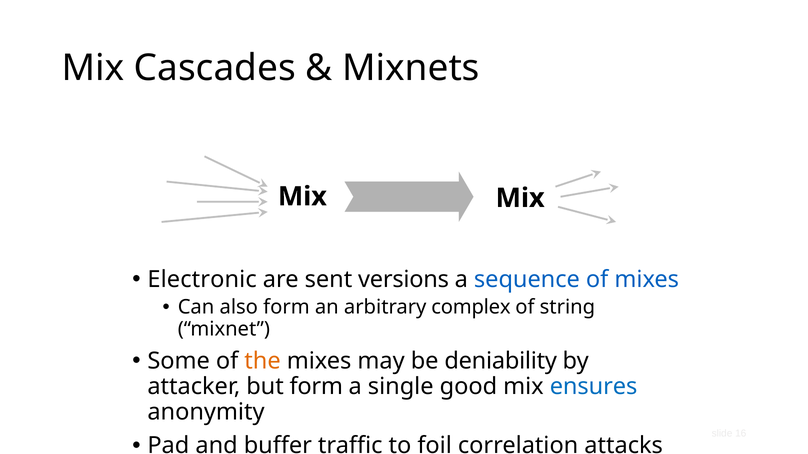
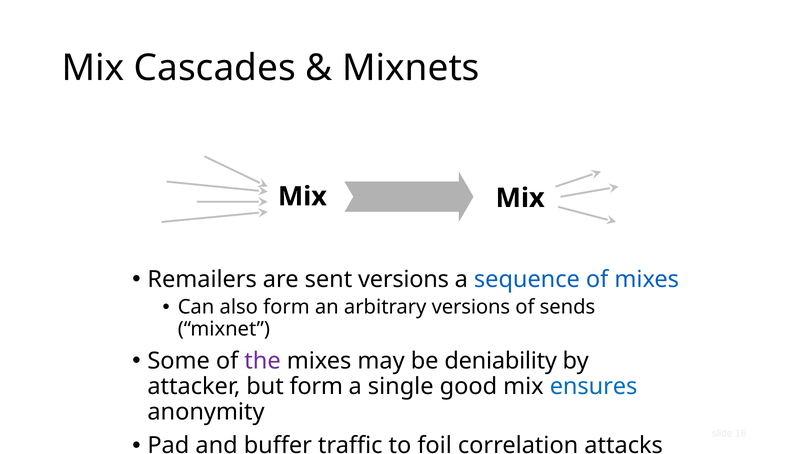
Electronic: Electronic -> Remailers (202, 280)
arbitrary complex: complex -> versions (471, 308)
string: string -> sends (567, 308)
the colour: orange -> purple (263, 361)
